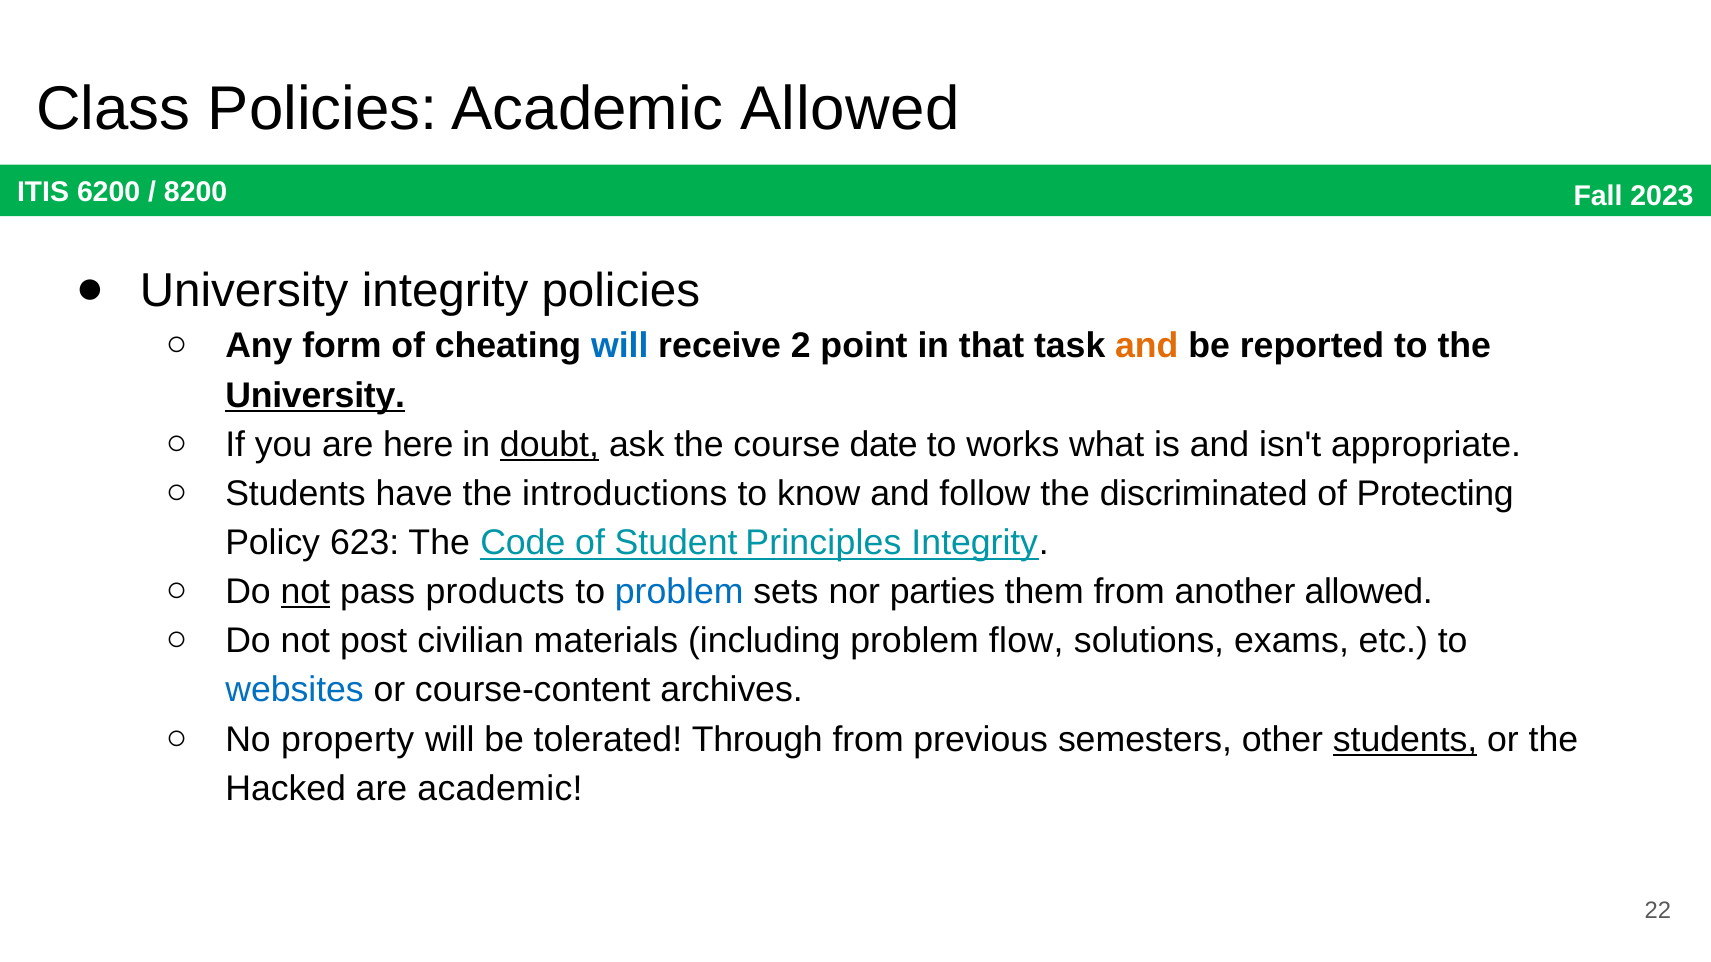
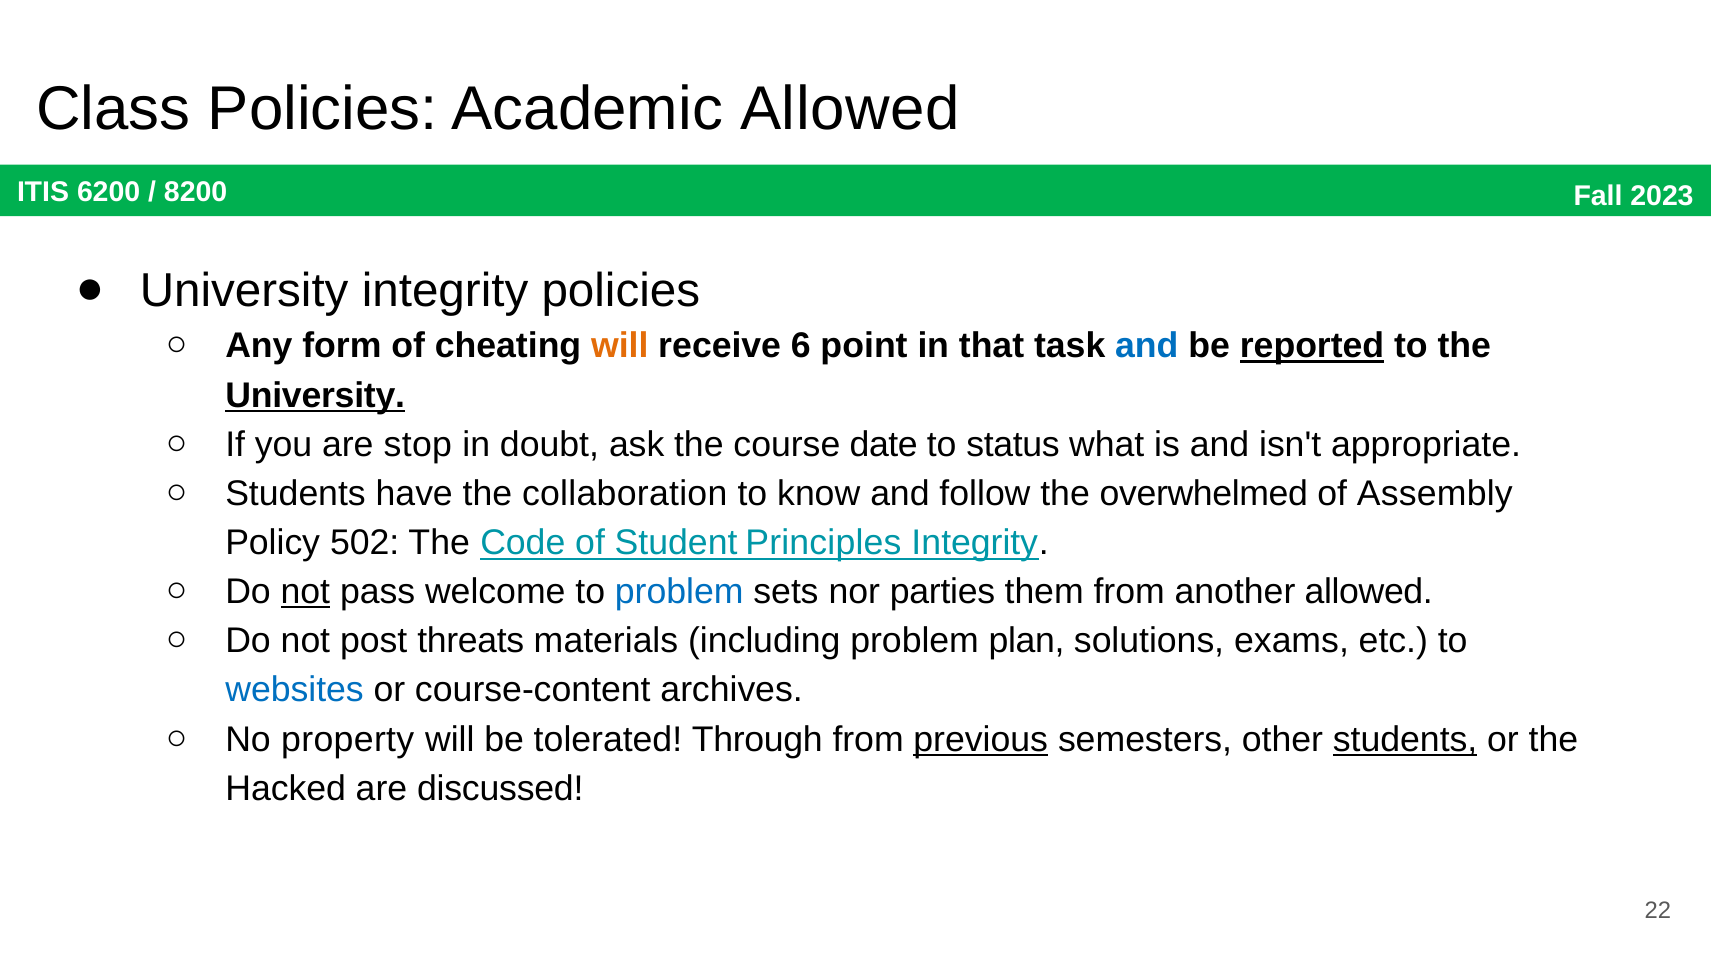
will colour: blue -> orange (620, 346)
2: 2 -> 6 (801, 346)
and colour: orange -> blue (1147, 346)
reported underline: none -> present (1312, 346)
here: here -> stop (418, 445)
doubt underline: present -> none (549, 445)
works: works -> status (1013, 445)
introductions: introductions -> collaboration (625, 494)
discriminated: discriminated -> overwhelmed (1204, 494)
Protecting: Protecting -> Assembly (1435, 494)
623: 623 -> 502 (365, 543)
products: products -> welcome (495, 592)
civilian: civilian -> threats (471, 641)
flow: flow -> plan (1027, 641)
previous underline: none -> present (981, 740)
are academic: academic -> discussed (500, 789)
